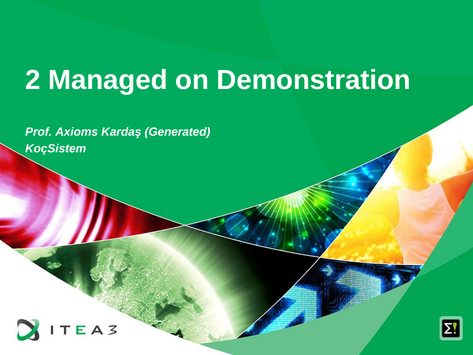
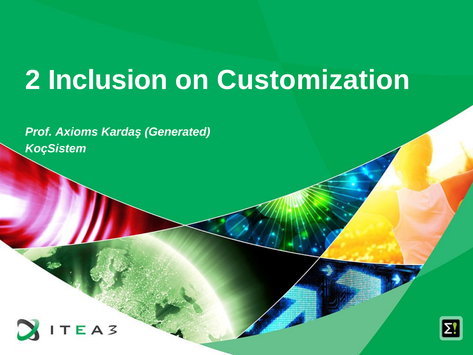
Managed: Managed -> Inclusion (108, 80)
Demonstration: Demonstration -> Customization (314, 80)
